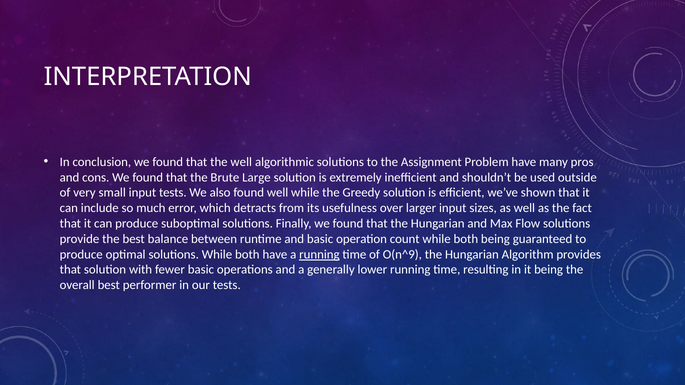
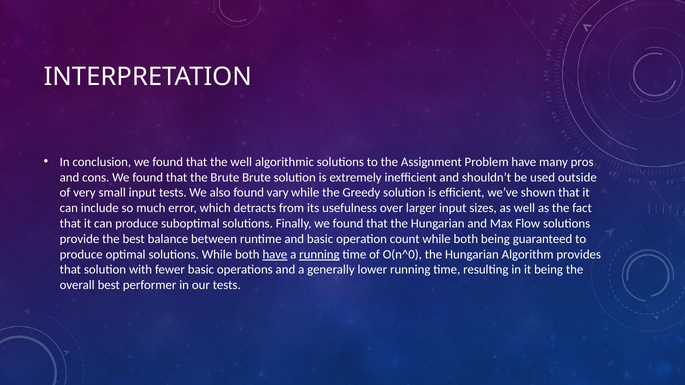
Brute Large: Large -> Brute (256, 177)
found well: well -> vary (278, 193)
have underline: none -> present (275, 255)
O(n^9: O(n^9 -> O(n^0 (402, 255)
